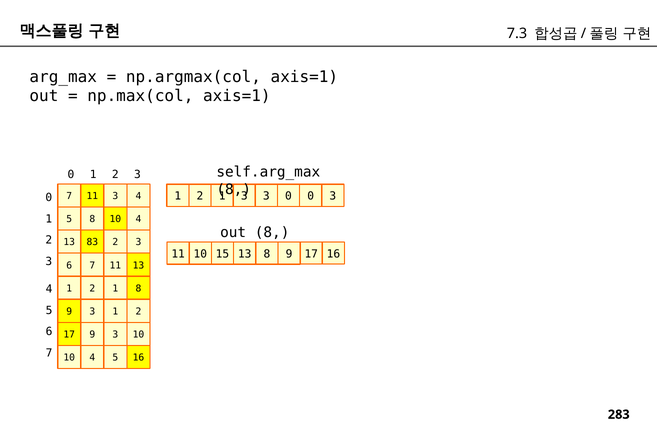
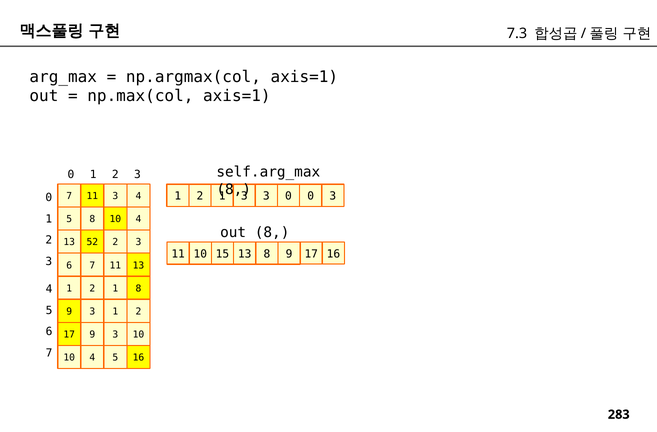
83: 83 -> 52 (92, 242)
